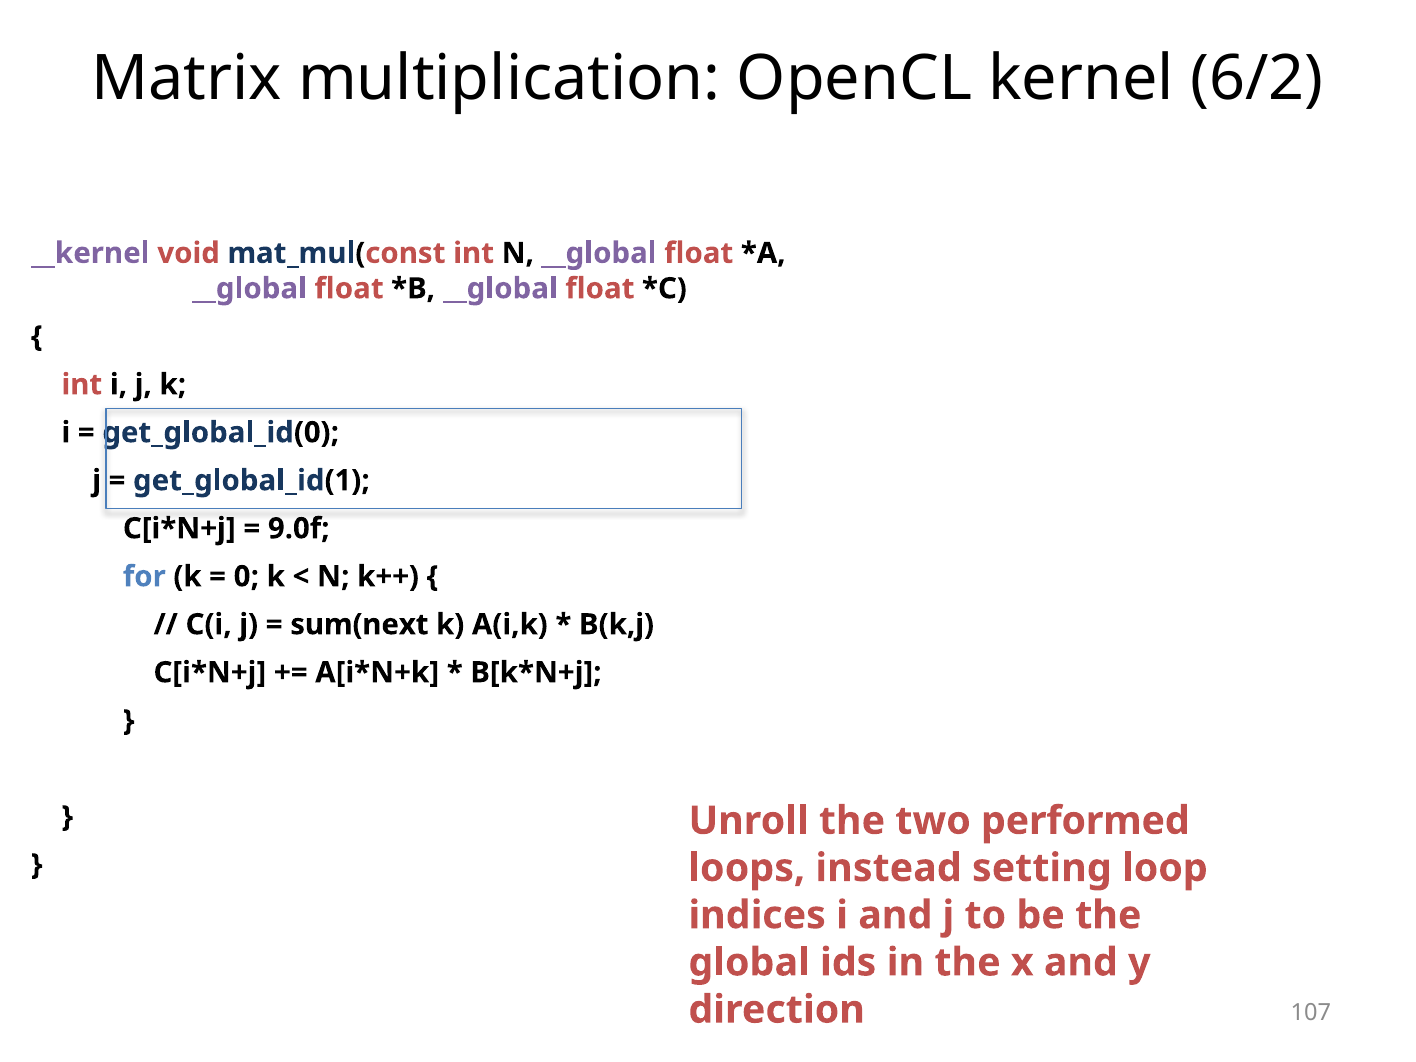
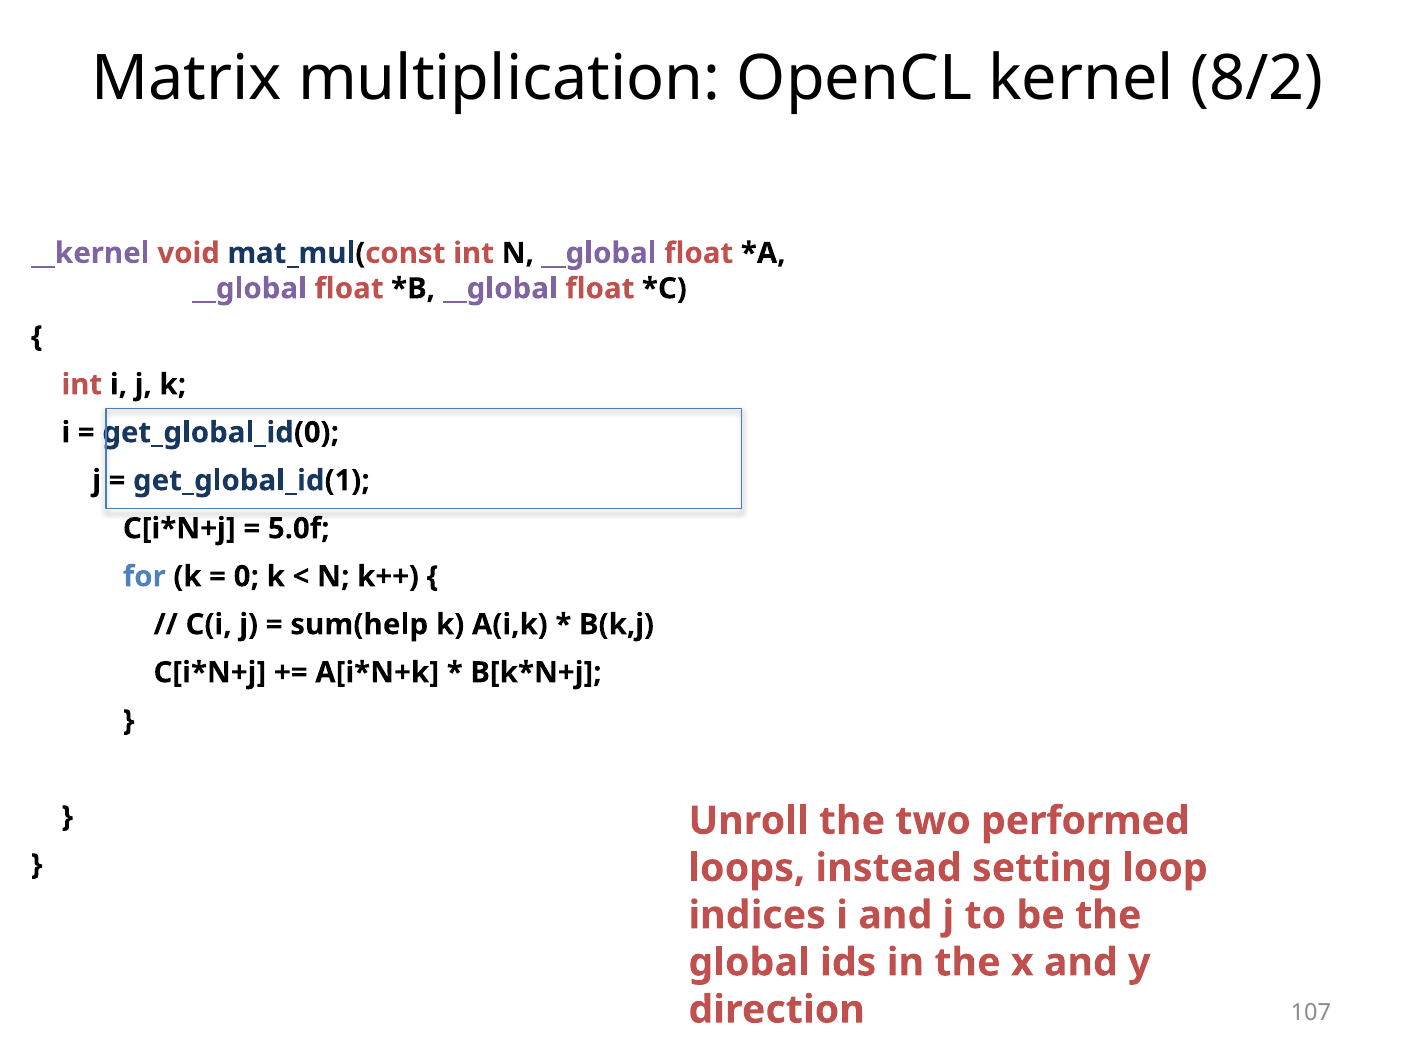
6/2: 6/2 -> 8/2 (1257, 79)
9.0f: 9.0f -> 5.0f (299, 529)
sum(next: sum(next -> sum(help (359, 625)
